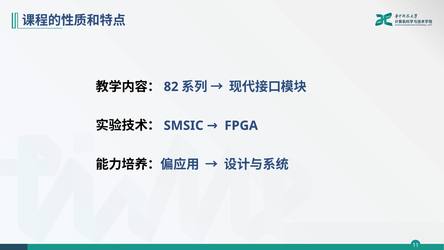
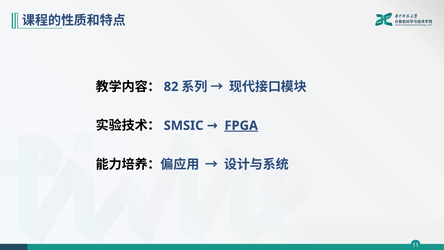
FPGA underline: none -> present (241, 125)
